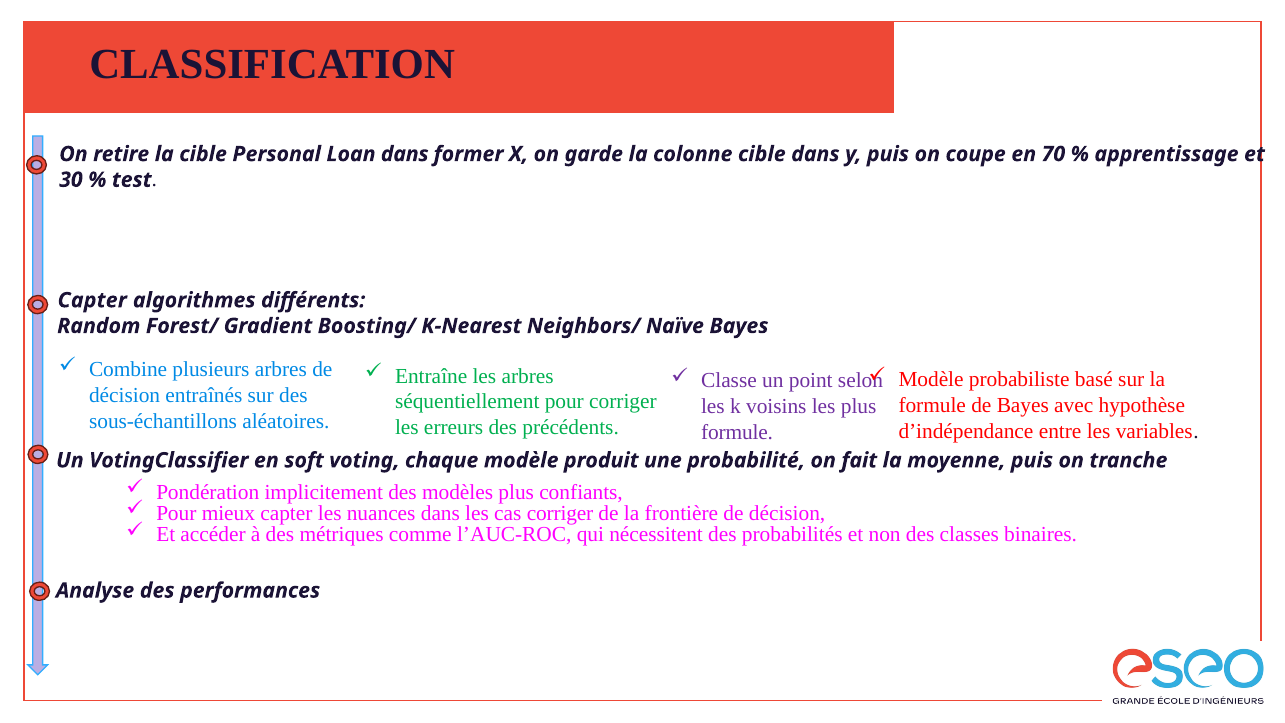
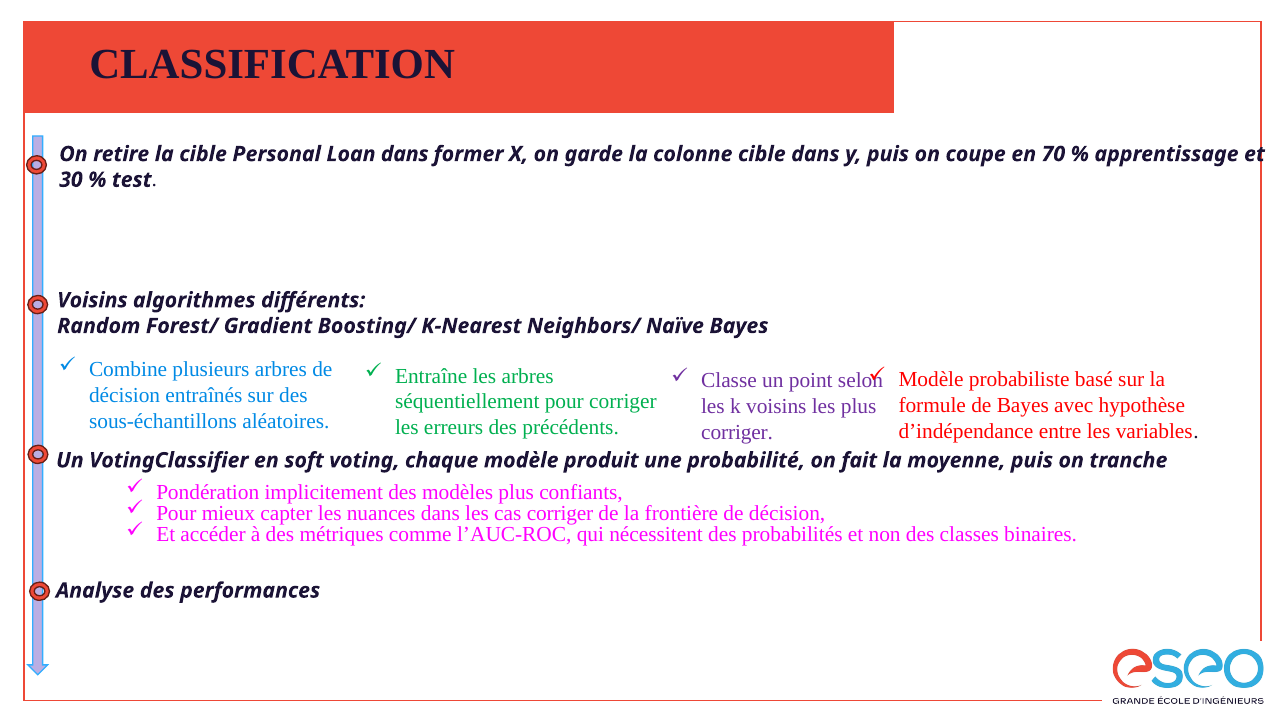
Capter: Capter -> Voisins (92, 300)
formule: formule -> corriger (737, 432)
